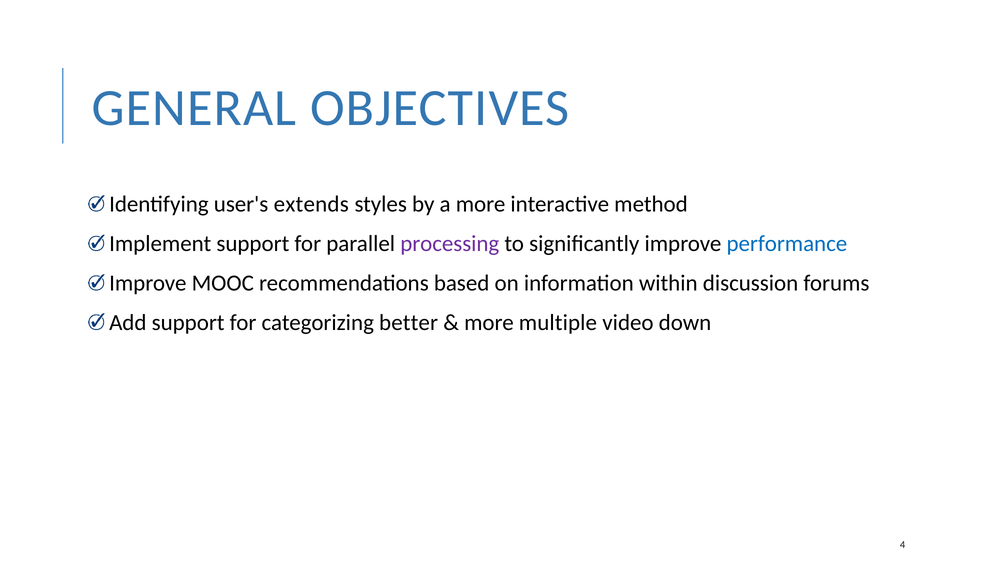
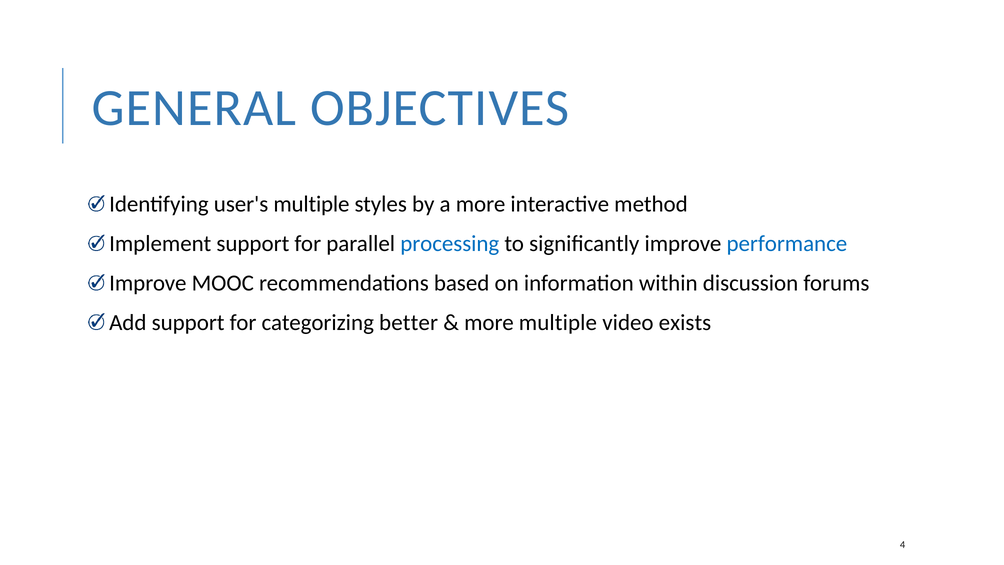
user's extends: extends -> multiple (311, 204)
processing colour: purple -> blue (450, 244)
down: down -> exists (685, 323)
